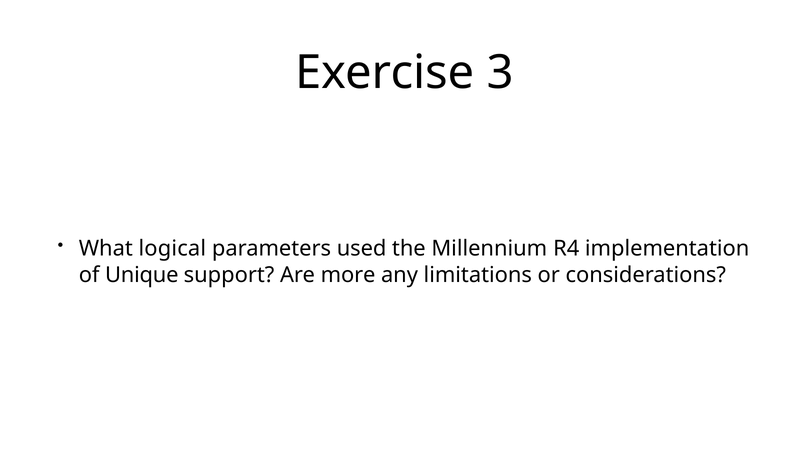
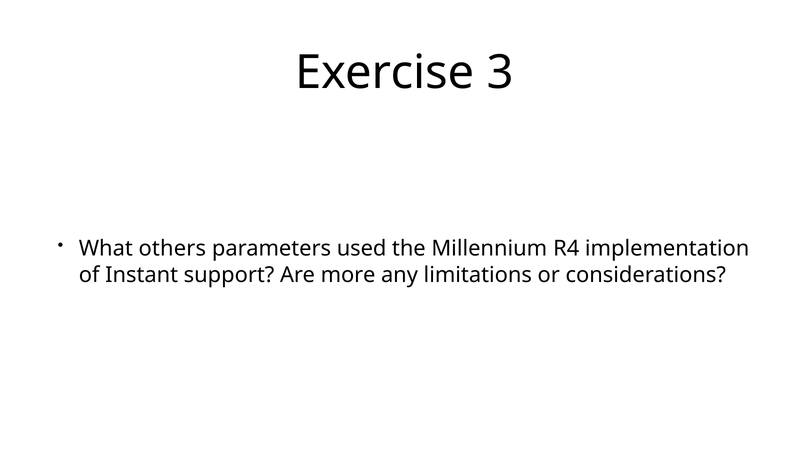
logical: logical -> others (172, 249)
Unique: Unique -> Instant (142, 275)
